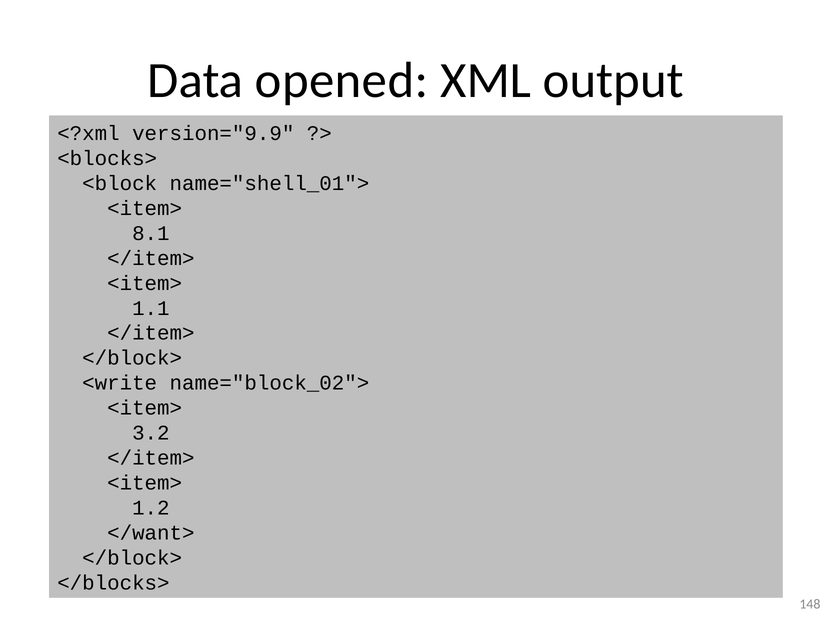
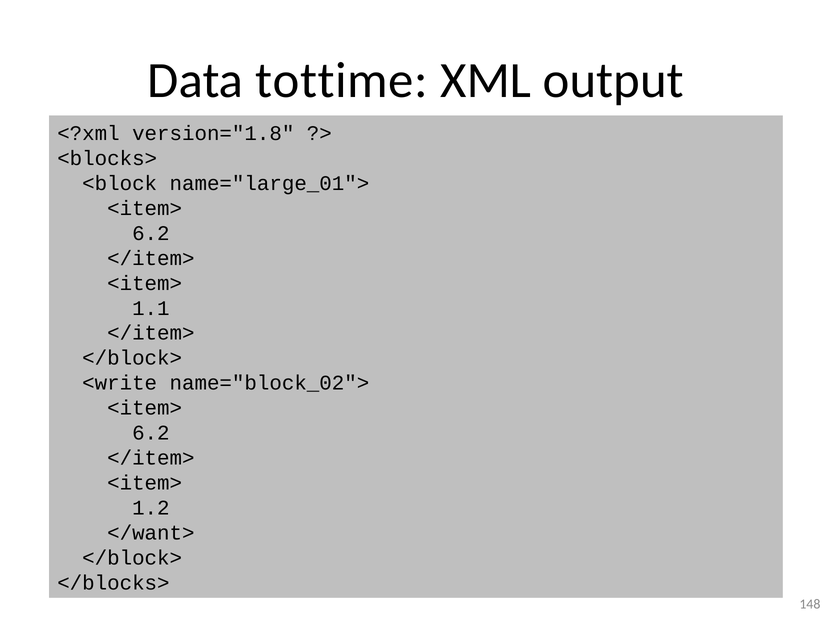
opened: opened -> tottime (341, 81)
version="9.9: version="9.9 -> version="1.8 (213, 133)
name="shell_01">: name="shell_01"> -> name="large_01"> (269, 183)
8.1: 8.1 -> 6.2 (151, 233)
3.2: 3.2 -> 6.2 (151, 433)
